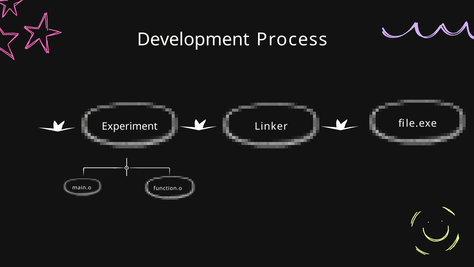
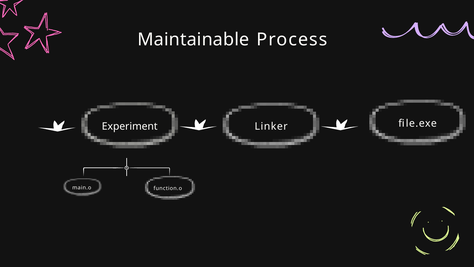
Development: Development -> Maintainable (193, 39)
